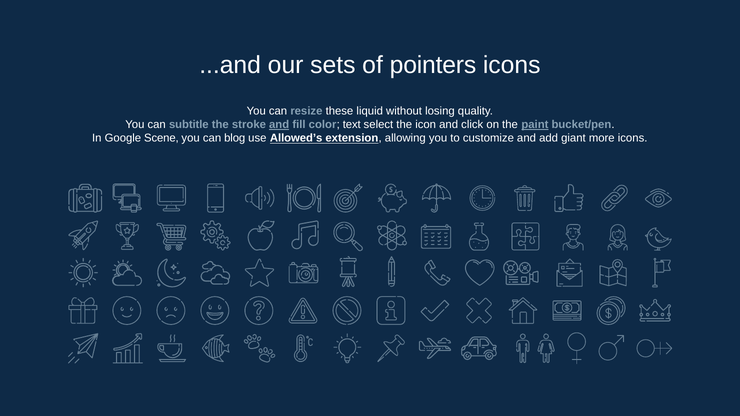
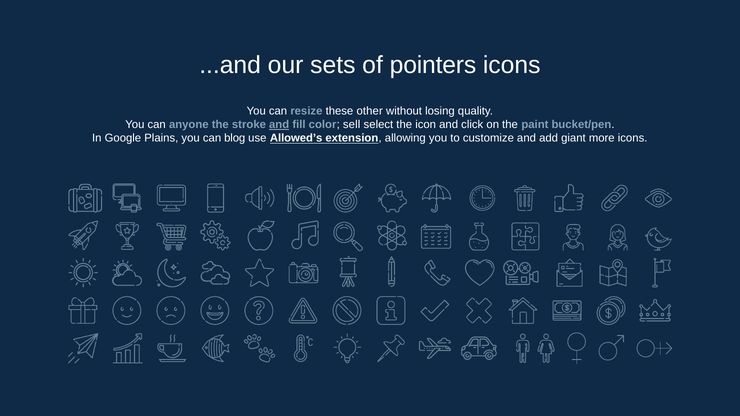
liquid: liquid -> other (370, 111)
subtitle: subtitle -> anyone (189, 125)
text: text -> sell (352, 125)
paint underline: present -> none (535, 125)
Scene: Scene -> Plains (161, 138)
